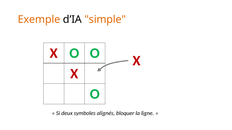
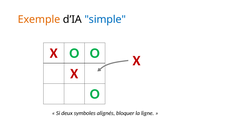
simple colour: orange -> blue (105, 19)
